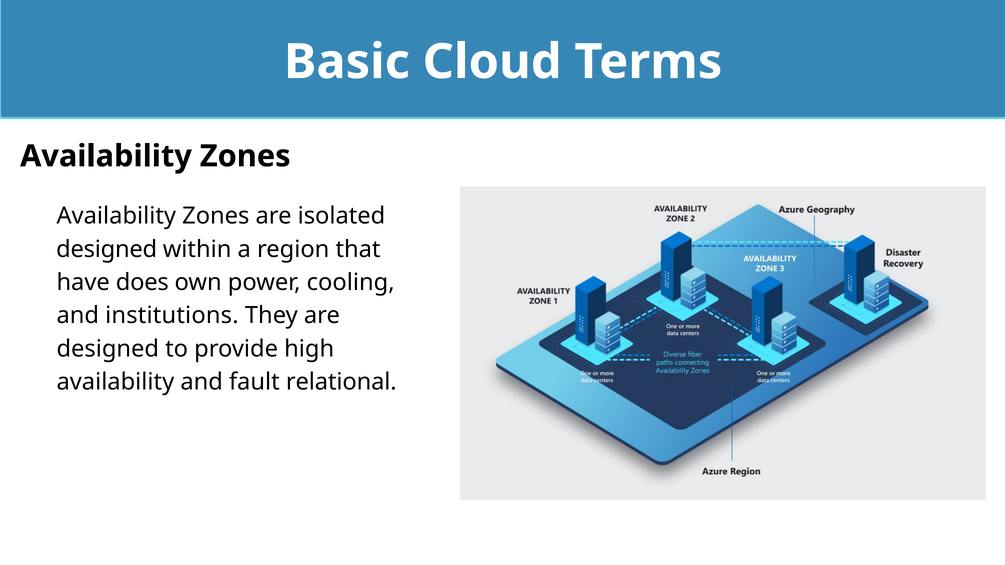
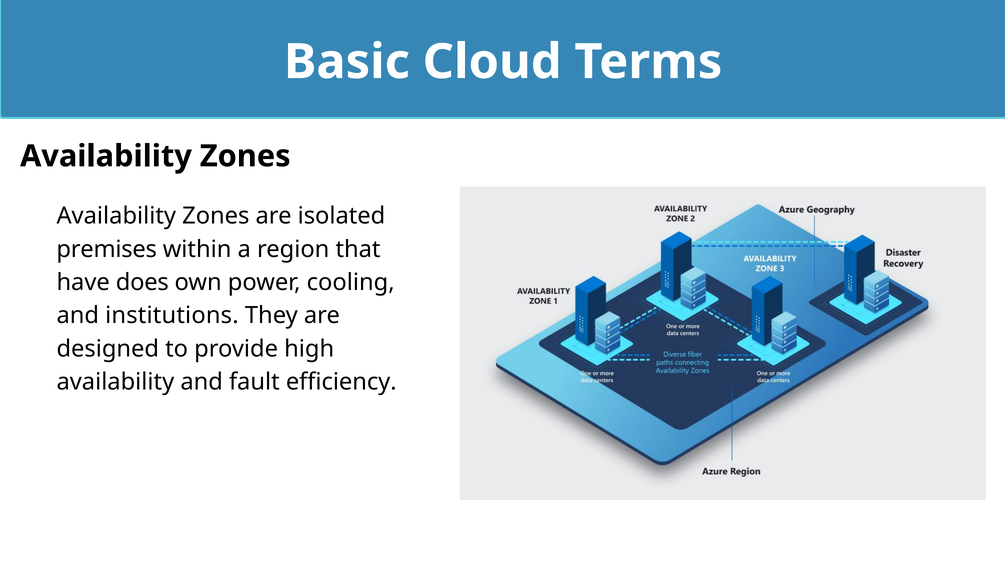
designed: designed -> premises (107, 249)
relational: relational -> efficiency (341, 382)
